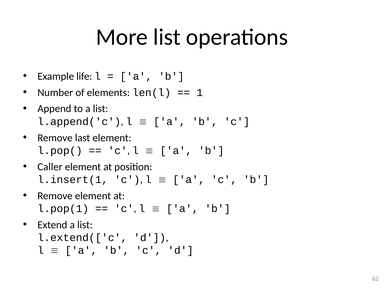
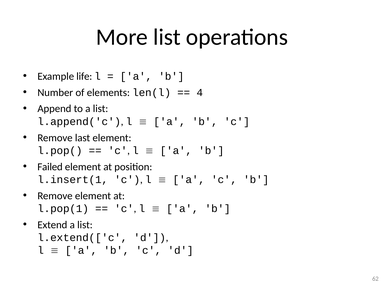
1: 1 -> 4 (200, 92)
Caller: Caller -> Failed (50, 167)
